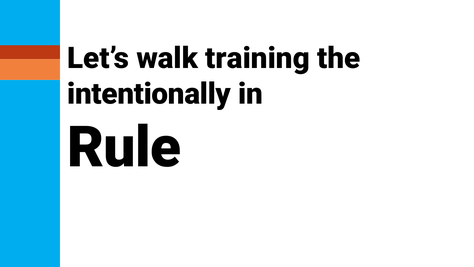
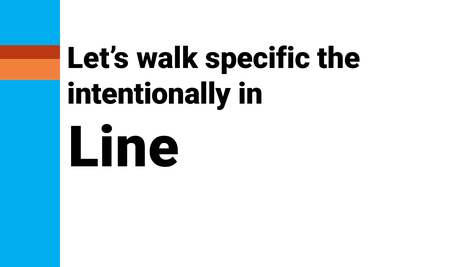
training: training -> specific (258, 58)
Rule: Rule -> Line (123, 148)
